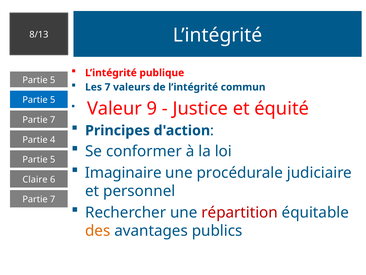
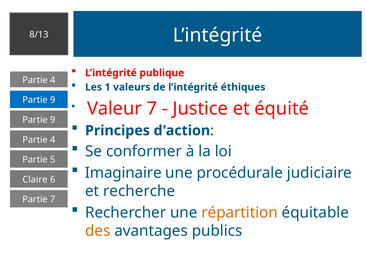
5: 5 -> 4 (53, 80)
Les 7: 7 -> 1 (108, 87)
commun: commun -> éthiques (243, 87)
5: 5 -> 9 (53, 100)
Valeur 9: 9 -> 7 (152, 108)
7: 7 -> 9 (53, 120)
personnel: personnel -> recherche (139, 191)
répartition colour: red -> orange (240, 212)
